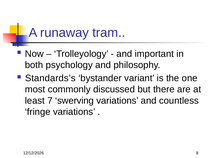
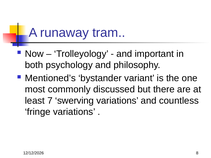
Standards’s: Standards’s -> Mentioned’s (50, 78)
